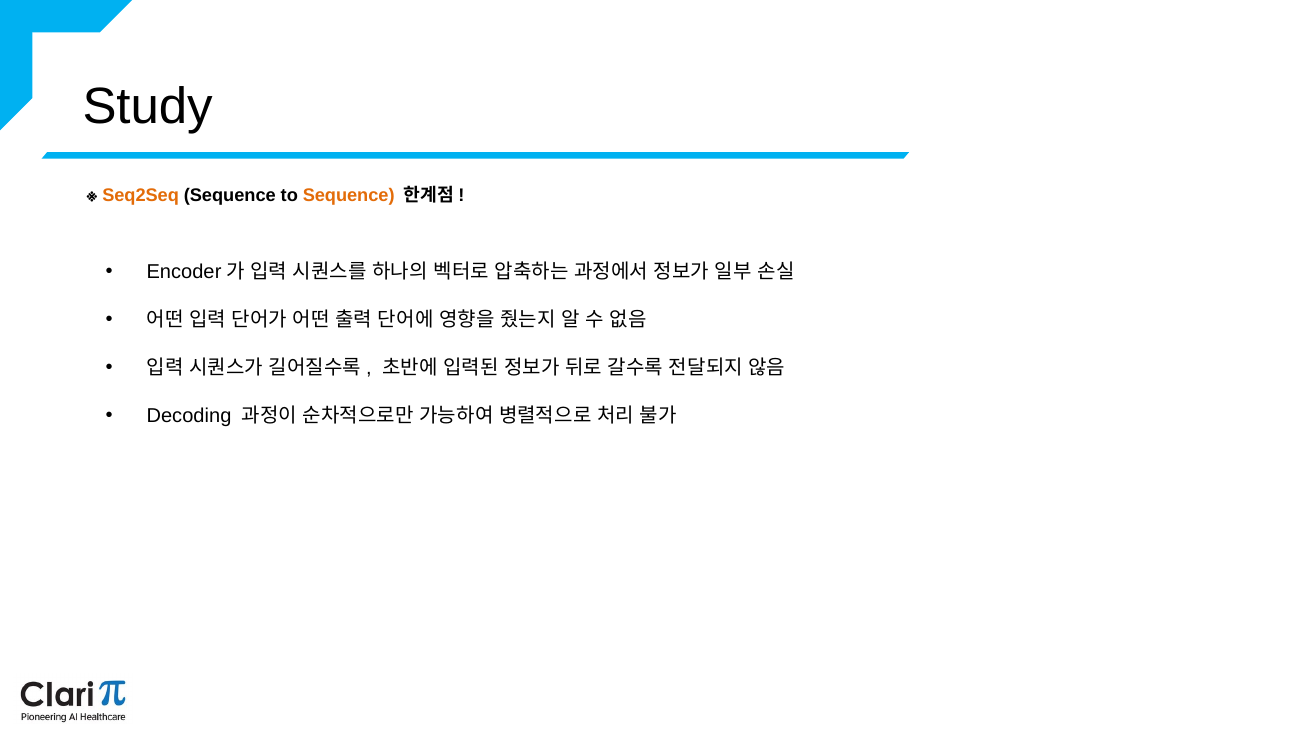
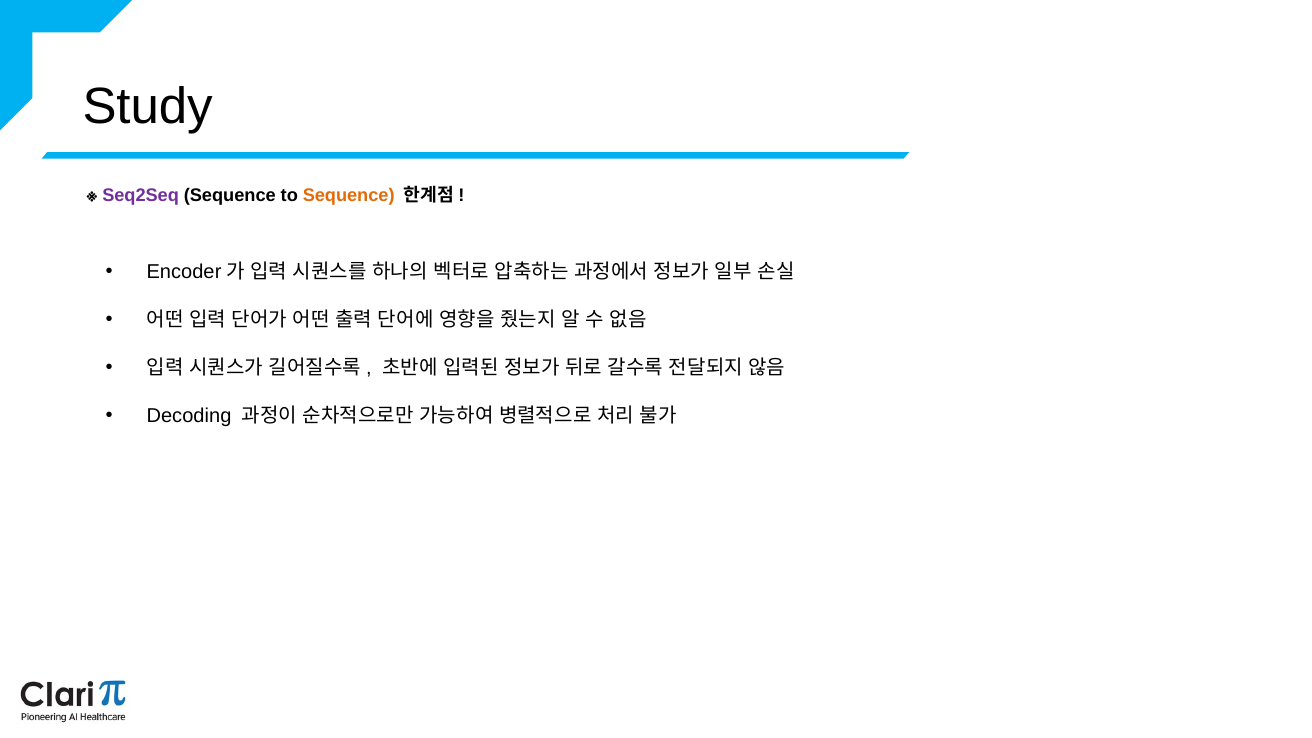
Seq2Seq colour: orange -> purple (141, 195)
